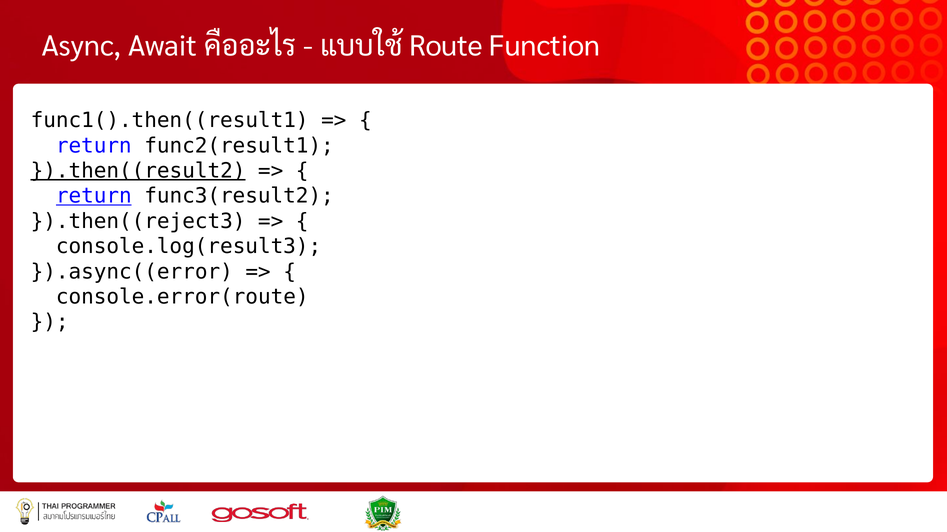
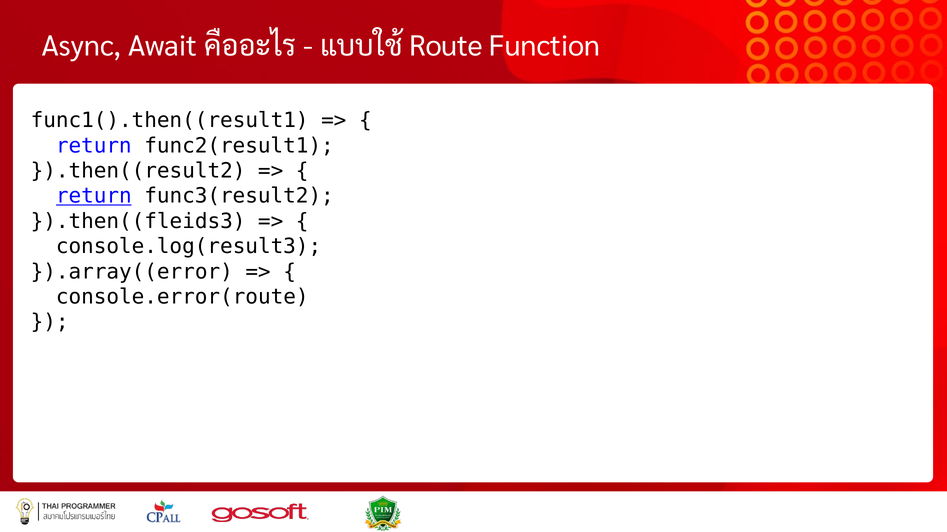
}).then((result2 underline: present -> none (138, 171)
}).then((reject3: }).then((reject3 -> }).then((fleids3 (138, 221)
}).async((error: }).async((error -> }).array((error (132, 272)
